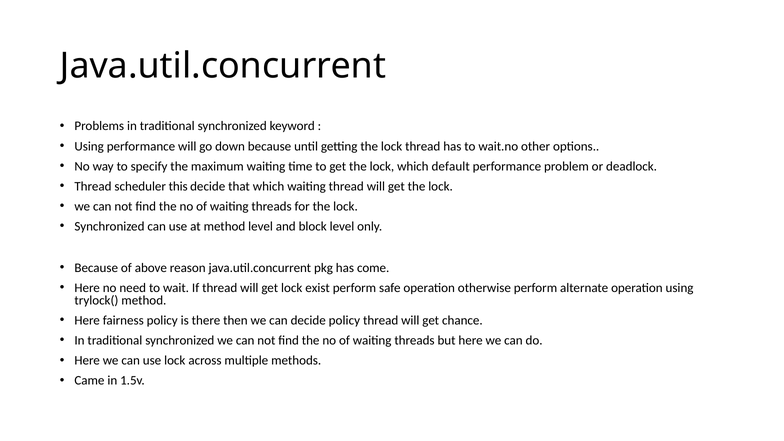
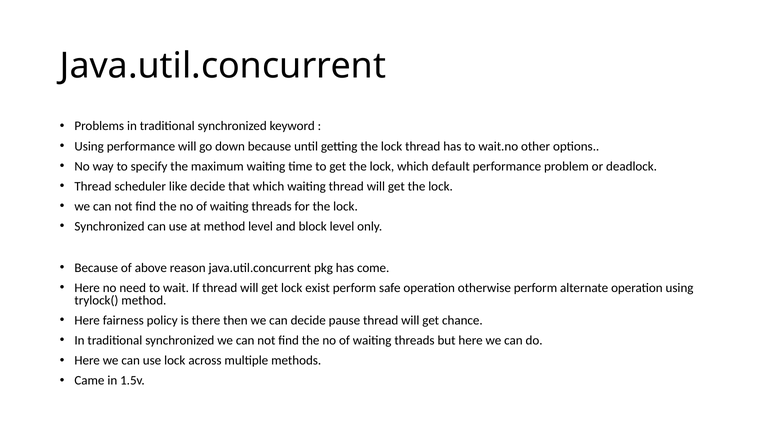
this: this -> like (178, 186)
decide policy: policy -> pause (344, 321)
